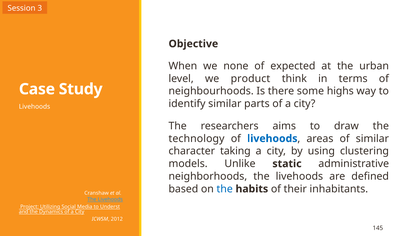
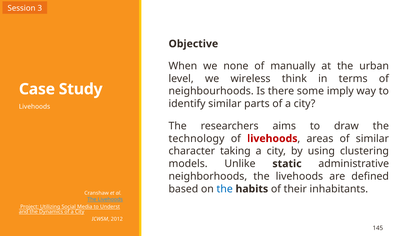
expected: expected -> manually (293, 66)
product: product -> wireless (251, 79)
highs: highs -> imply (340, 91)
livehoods colour: blue -> red (272, 139)
